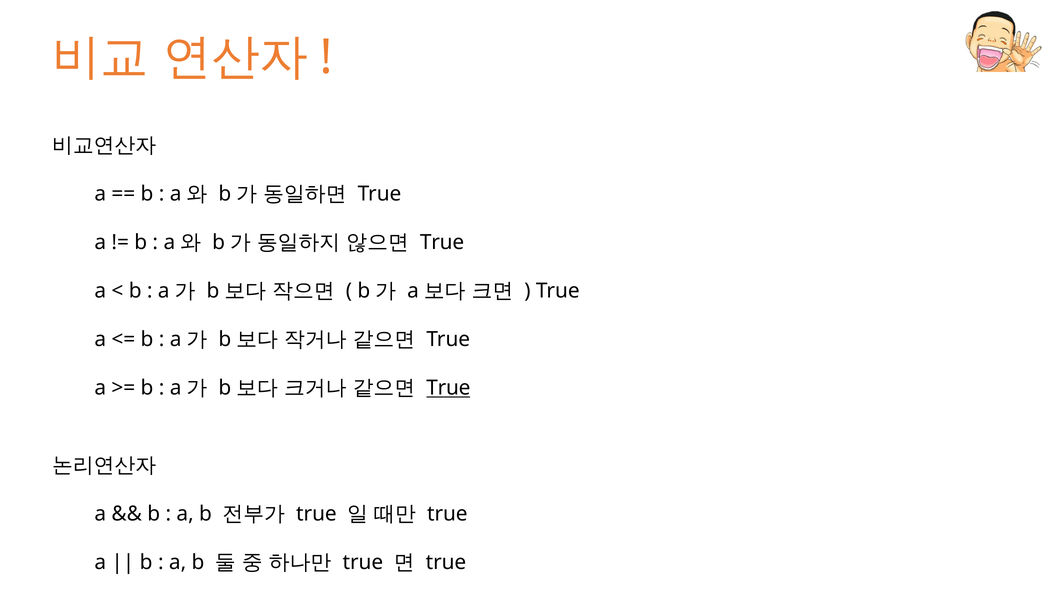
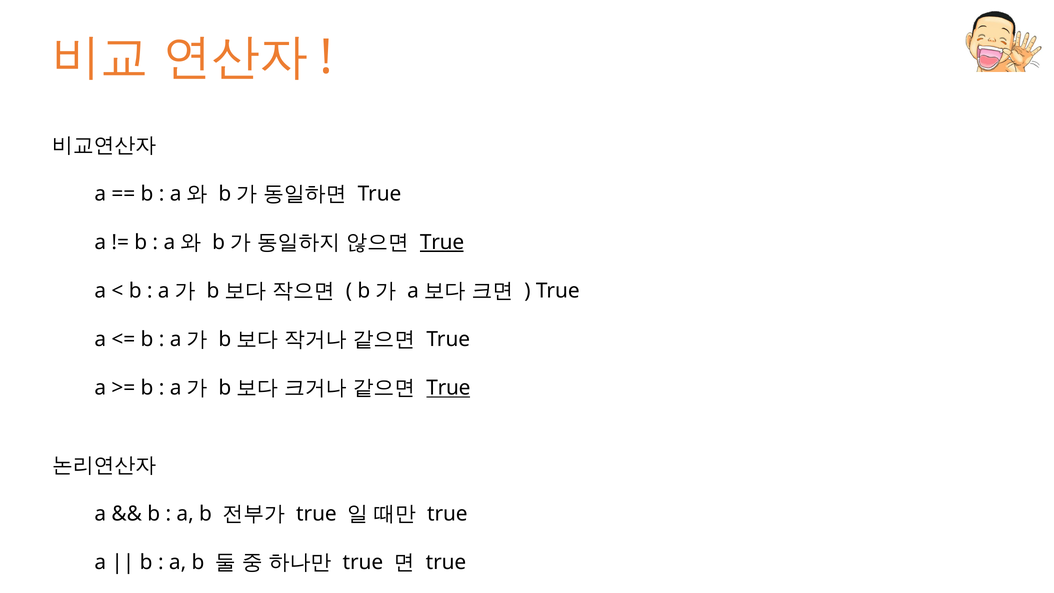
True underline: none -> present (442, 242)
